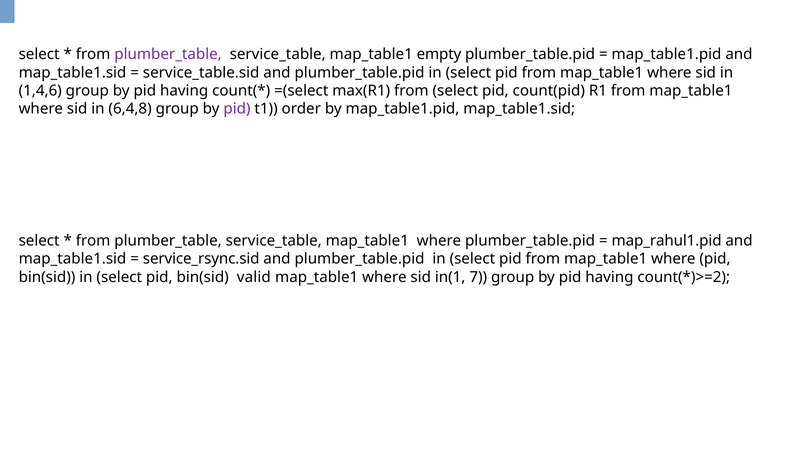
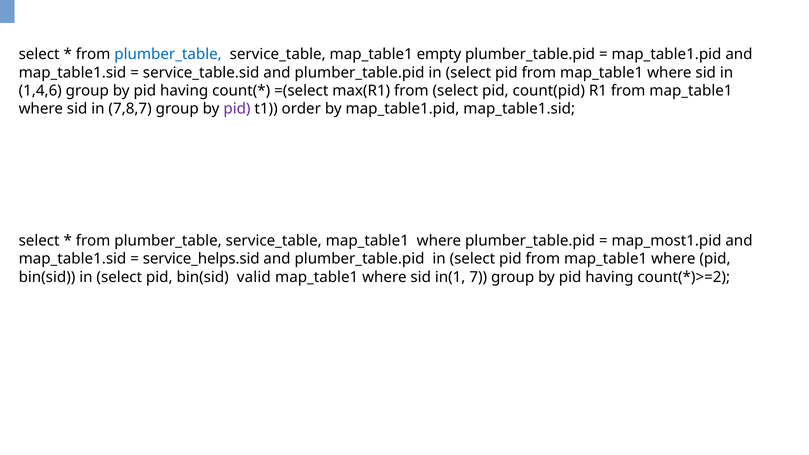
plumber_table colour: purple -> blue (168, 54)
6,4,8: 6,4,8 -> 7,8,7 (130, 109)
map_rahul1.pid: map_rahul1.pid -> map_most1.pid (667, 241)
service_rsync.sid: service_rsync.sid -> service_helps.sid (201, 259)
